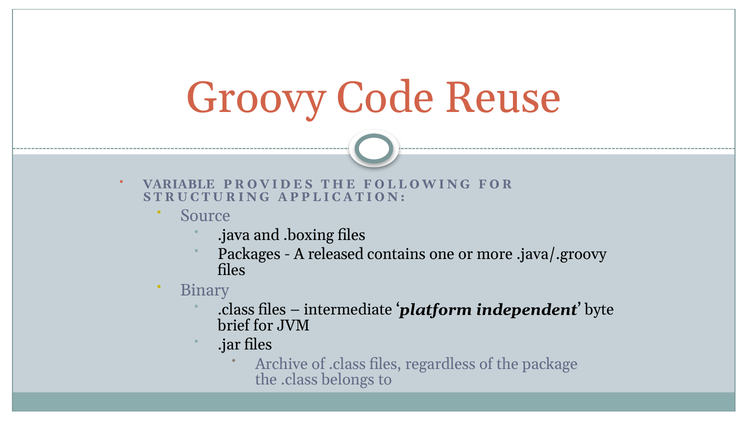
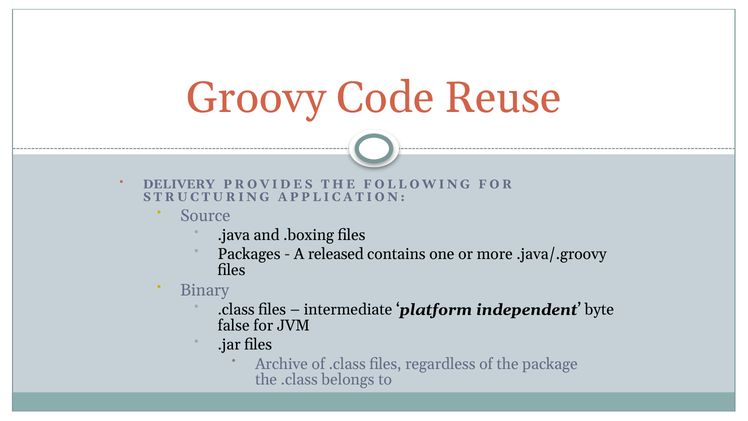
VARIABLE: VARIABLE -> DELIVERY (179, 184)
brief: brief -> false (234, 325)
